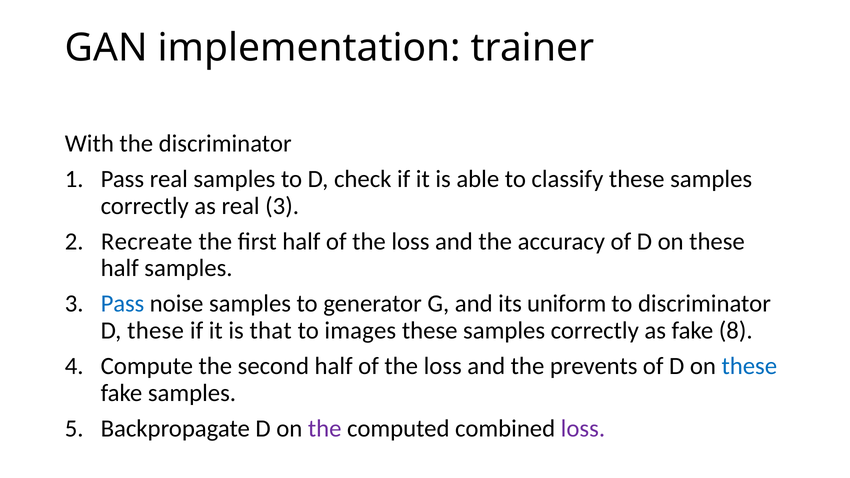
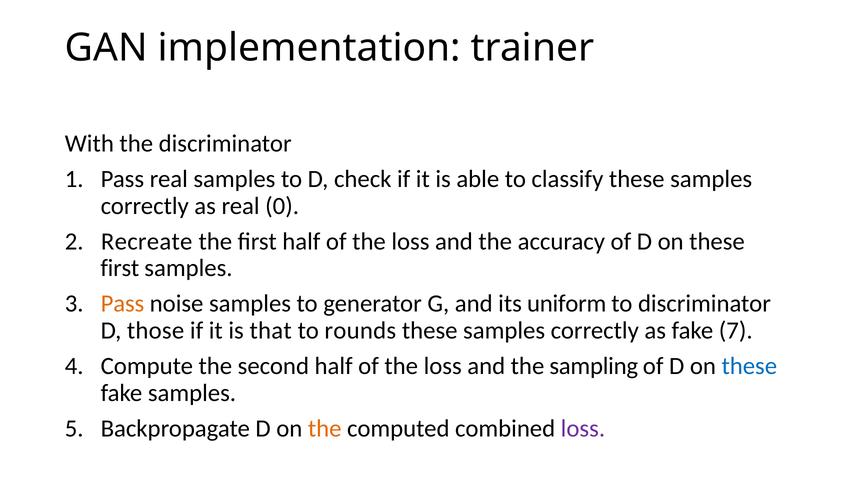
real 3: 3 -> 0 (282, 206)
half: half -> first (120, 268)
Pass colour: blue -> orange (122, 304)
D these: these -> those (156, 331)
images: images -> rounds (360, 331)
8: 8 -> 7 (736, 331)
prevents: prevents -> sampling (594, 366)
the colour: purple -> orange (325, 429)
